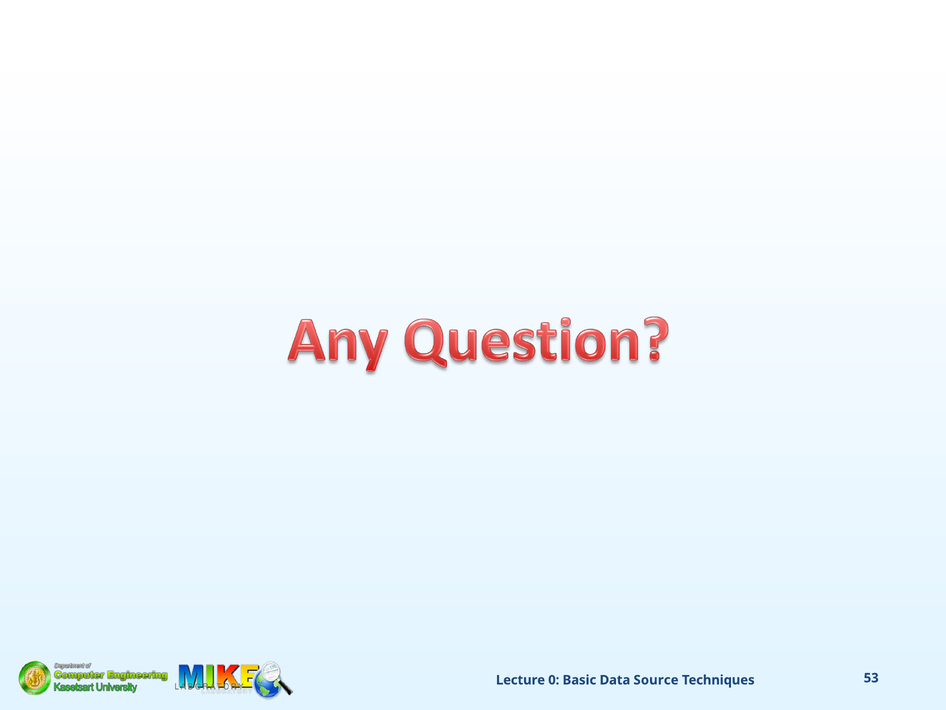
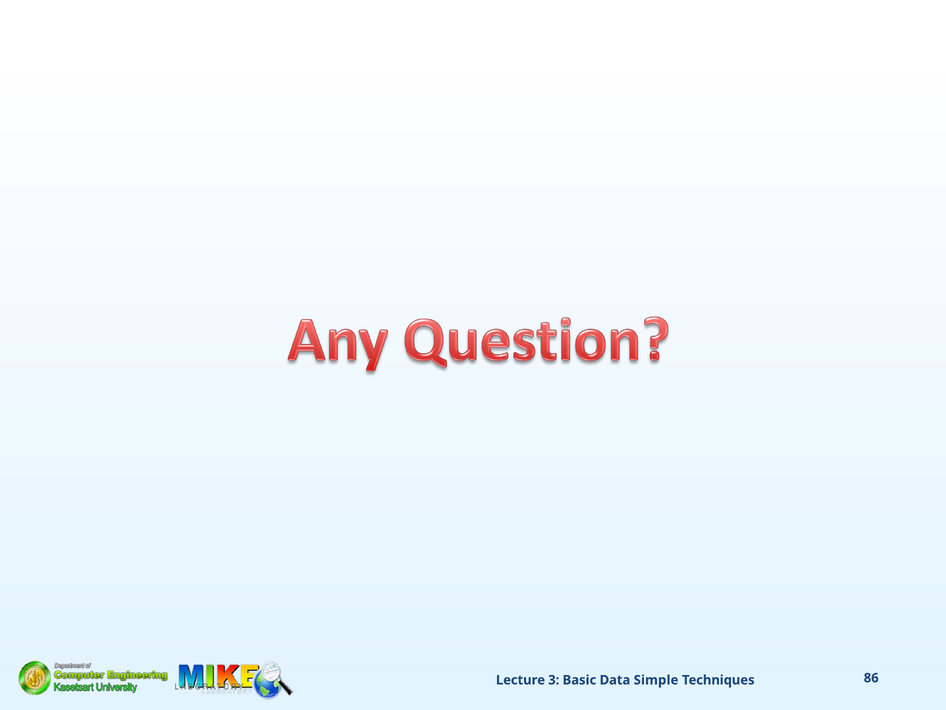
0: 0 -> 3 (554, 680)
Source: Source -> Simple (656, 680)
53: 53 -> 86 (871, 678)
